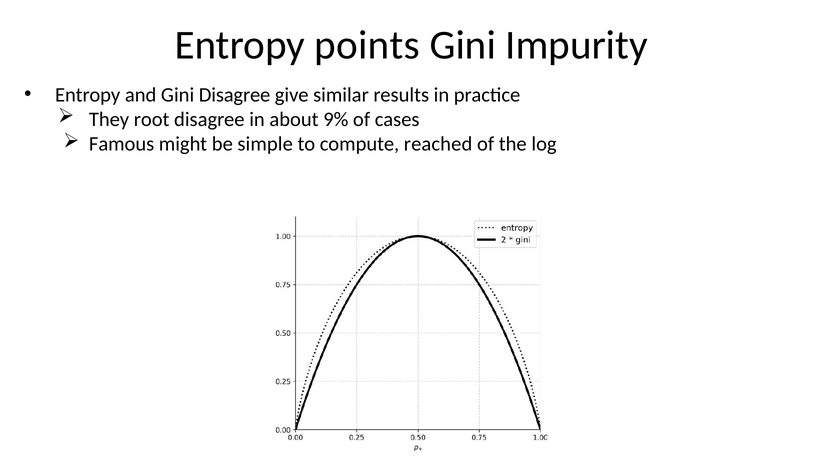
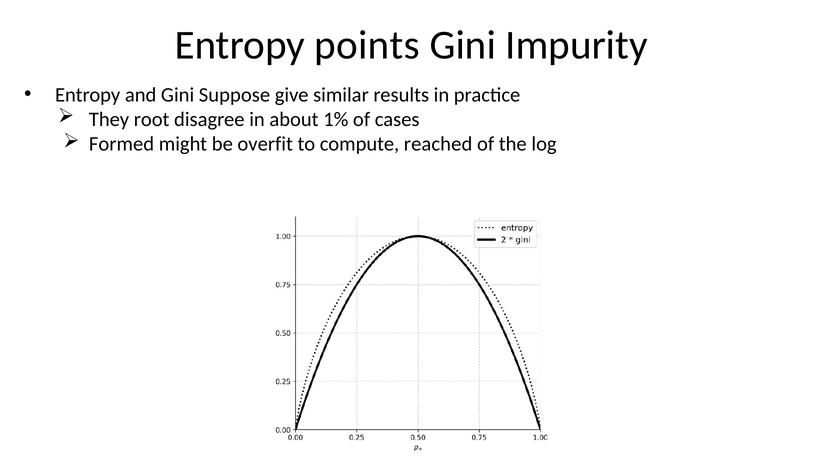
Gini Disagree: Disagree -> Suppose (234, 95)
9%: 9% -> 1% (336, 119)
Famous: Famous -> Formed (122, 144)
simple: simple -> overfit (265, 144)
